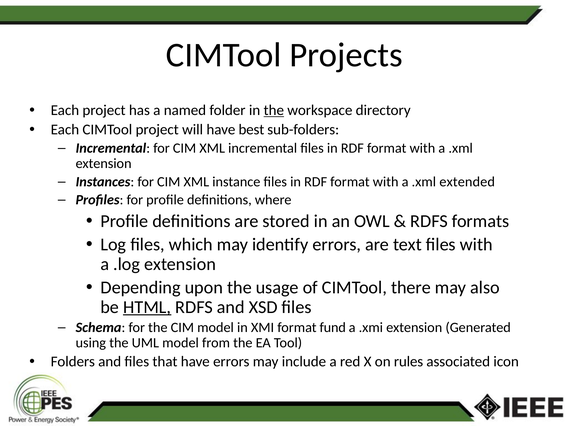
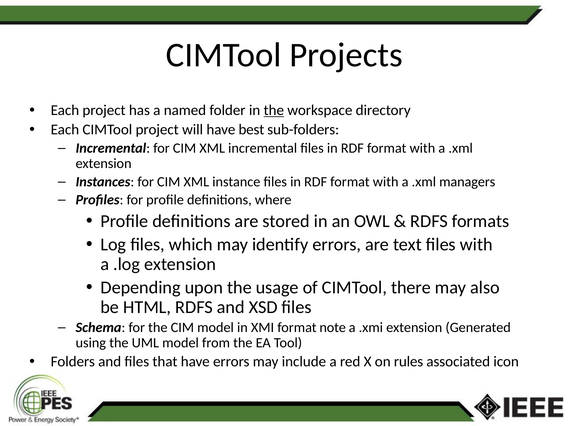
extended: extended -> managers (467, 182)
HTML underline: present -> none (147, 308)
fund: fund -> note (333, 328)
